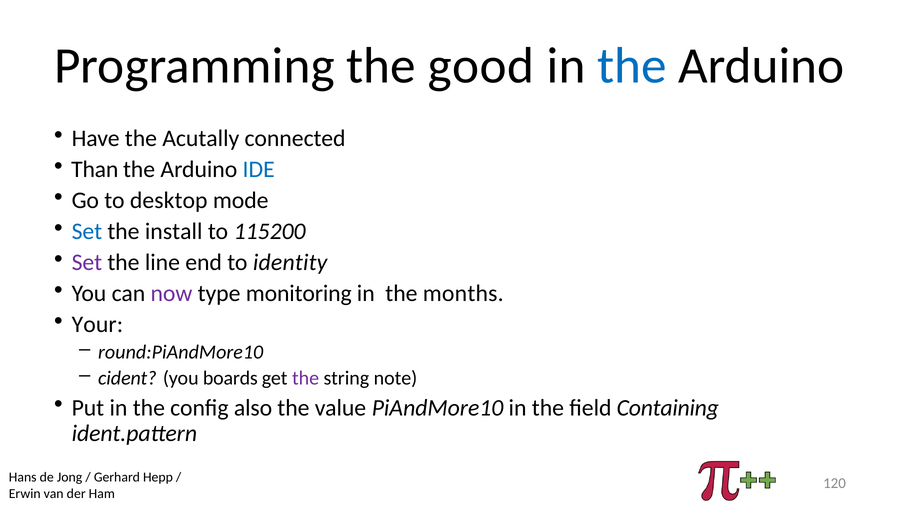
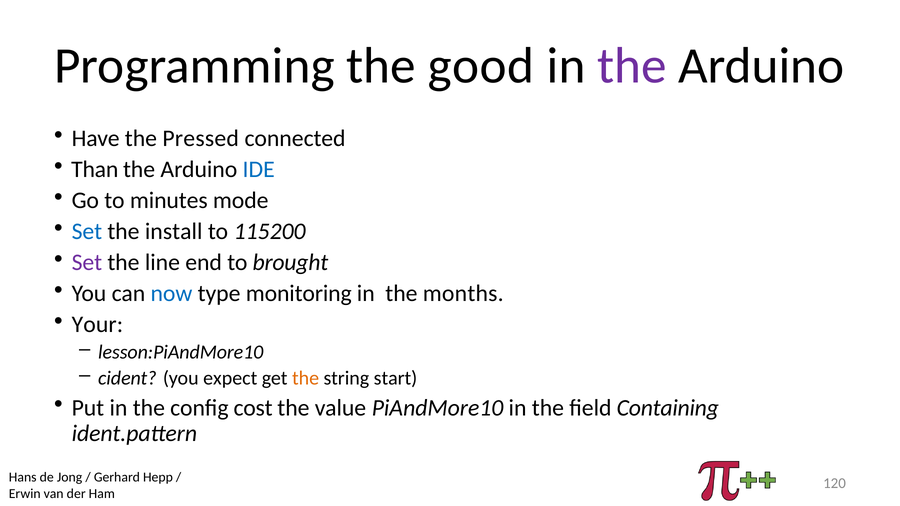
the colour: blue -> purple (632, 66)
Acutally: Acutally -> Pressed (201, 139)
desktop: desktop -> minutes (169, 201)
identity: identity -> brought (290, 263)
now colour: purple -> blue (171, 294)
round:PiAndMore10: round:PiAndMore10 -> lesson:PiAndMore10 (181, 352)
boards: boards -> expect (230, 378)
the colour: purple -> orange (306, 378)
note: note -> start (395, 378)
also: also -> cost (253, 408)
